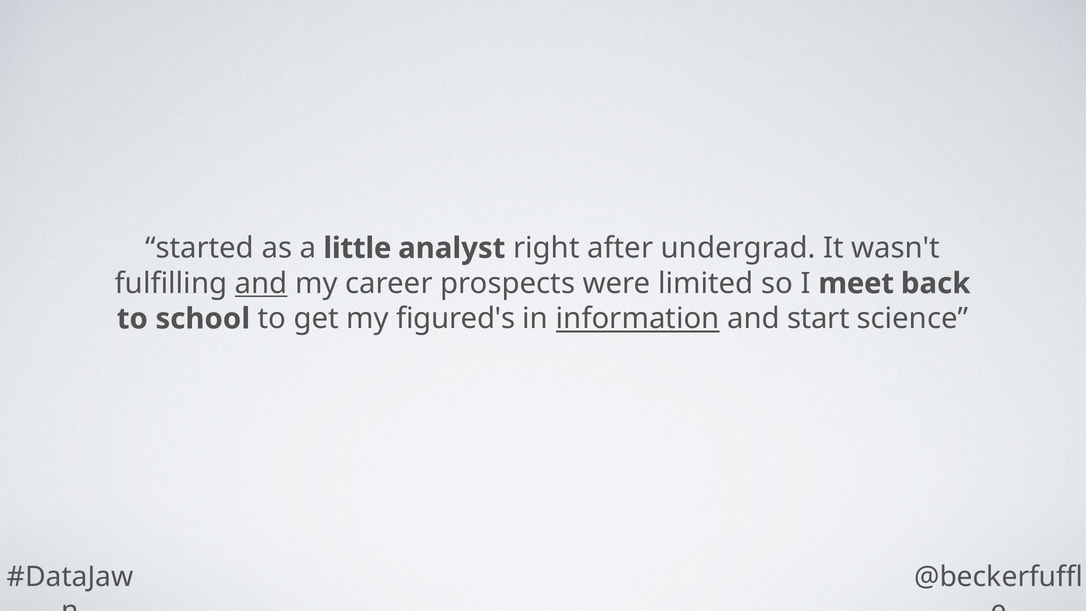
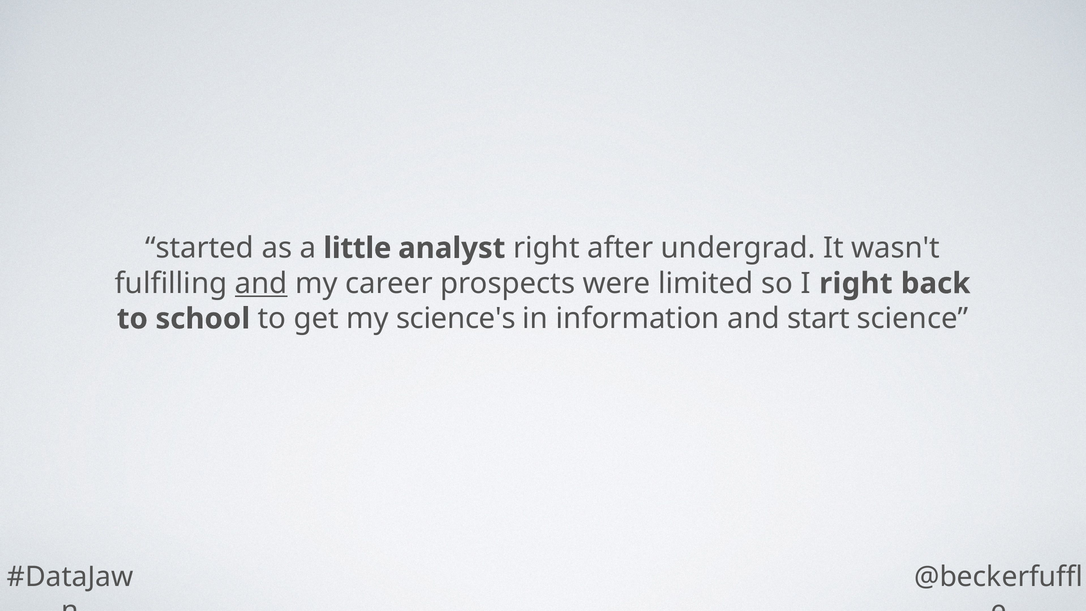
I meet: meet -> right (856, 283)
figured's: figured's -> science's (456, 319)
information underline: present -> none (638, 319)
